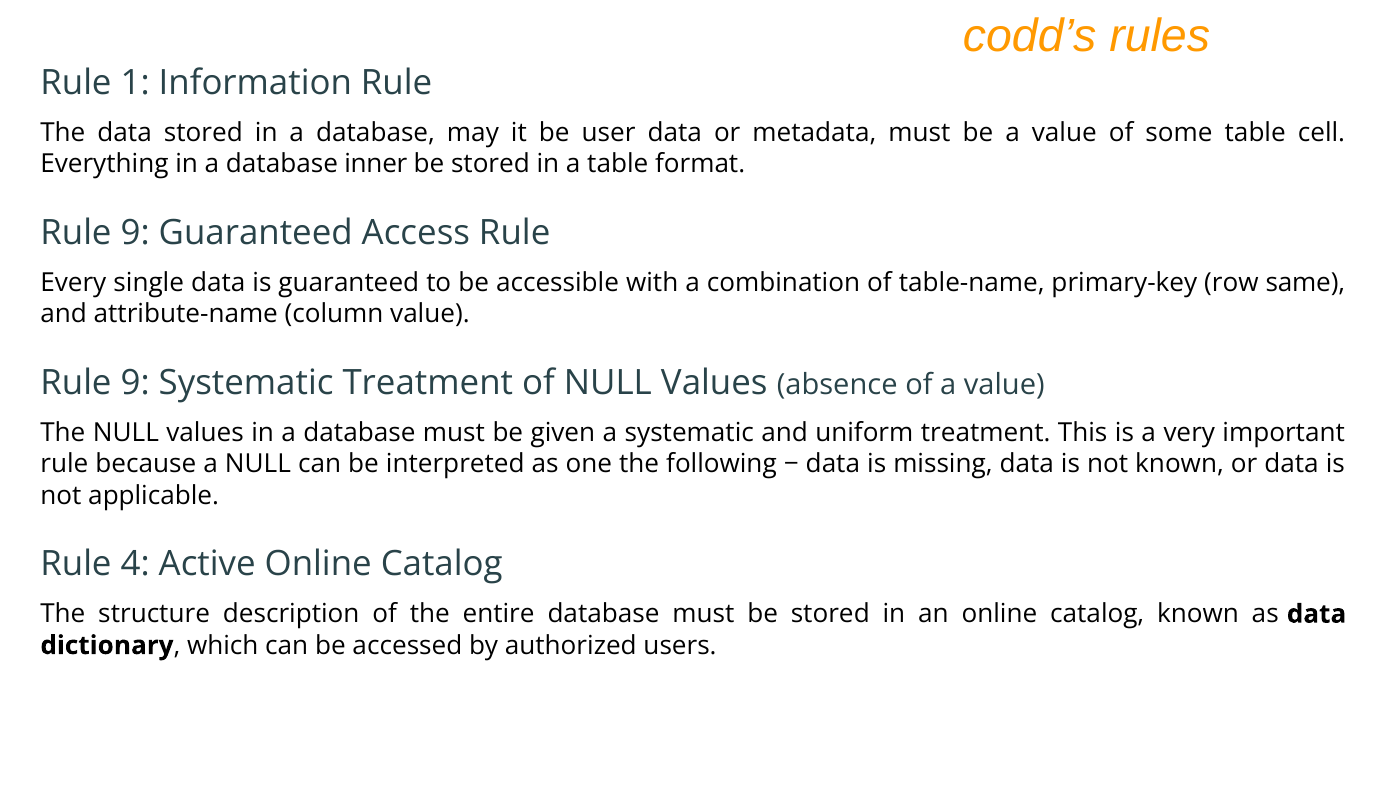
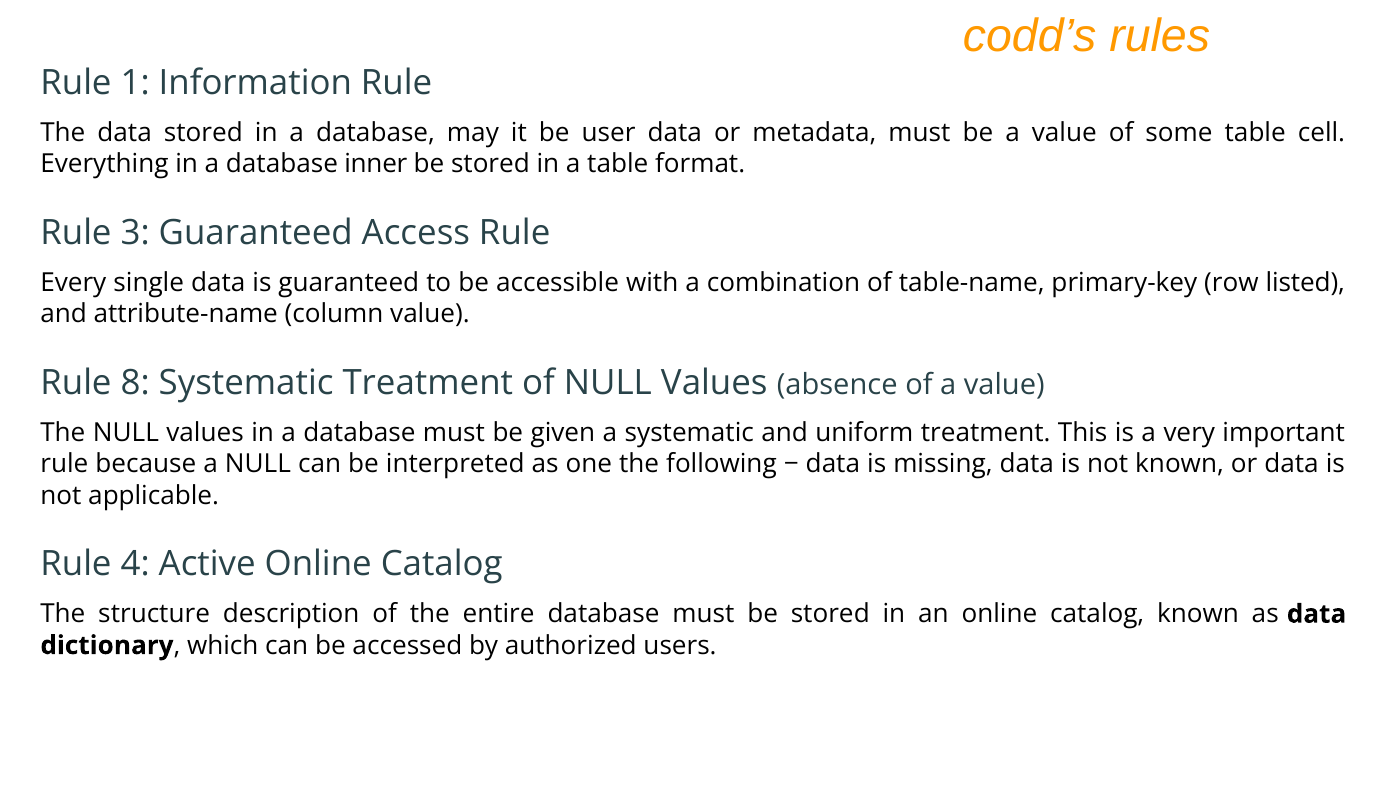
9: 9 -> 3 (135, 233)
same: same -> listed (1305, 283)
9: 9 -> 8 (135, 383)
